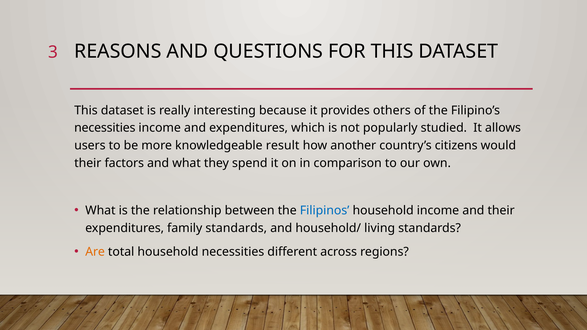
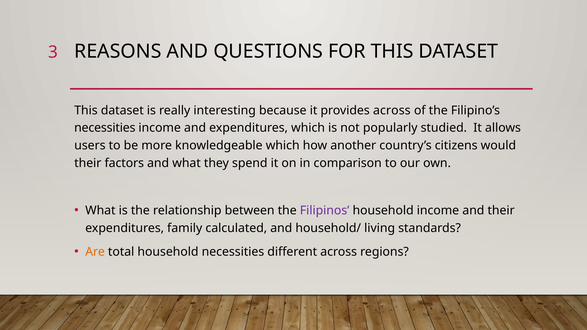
provides others: others -> across (392, 110)
knowledgeable result: result -> which (283, 146)
Filipinos colour: blue -> purple (325, 211)
family standards: standards -> calculated (236, 228)
